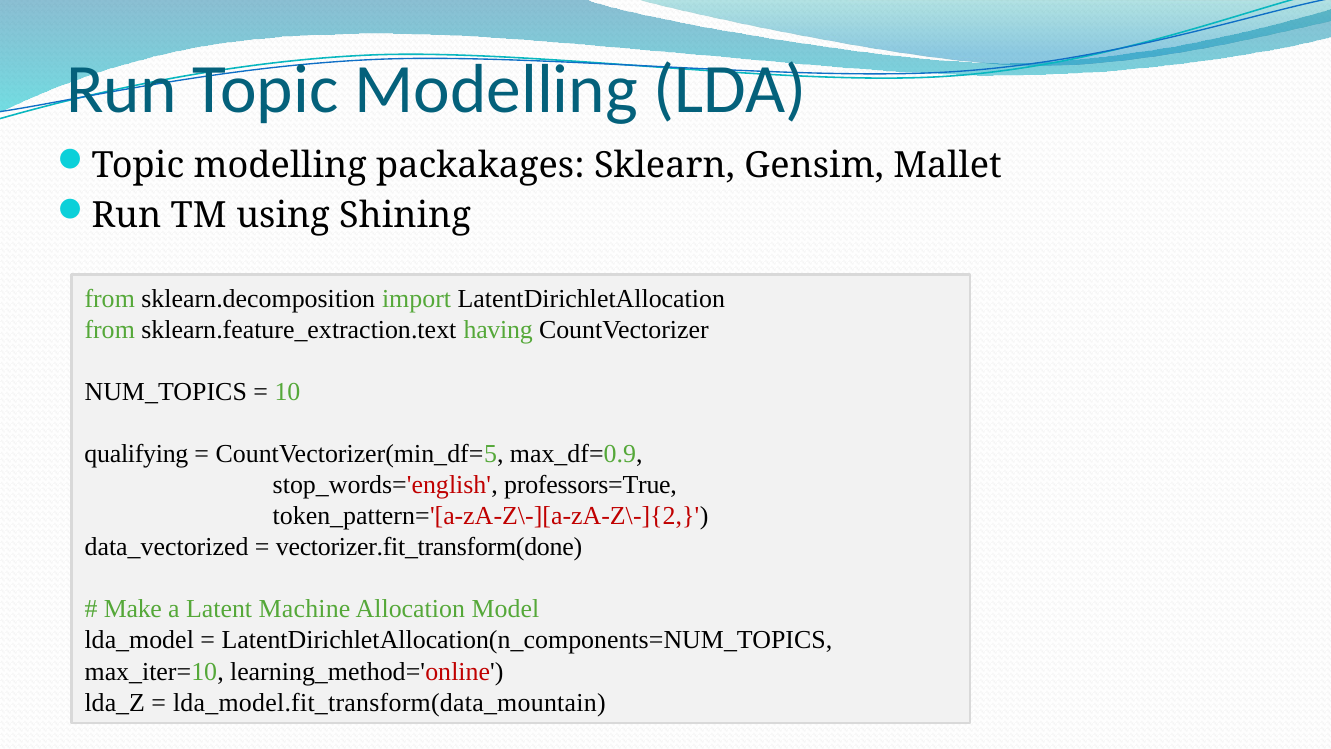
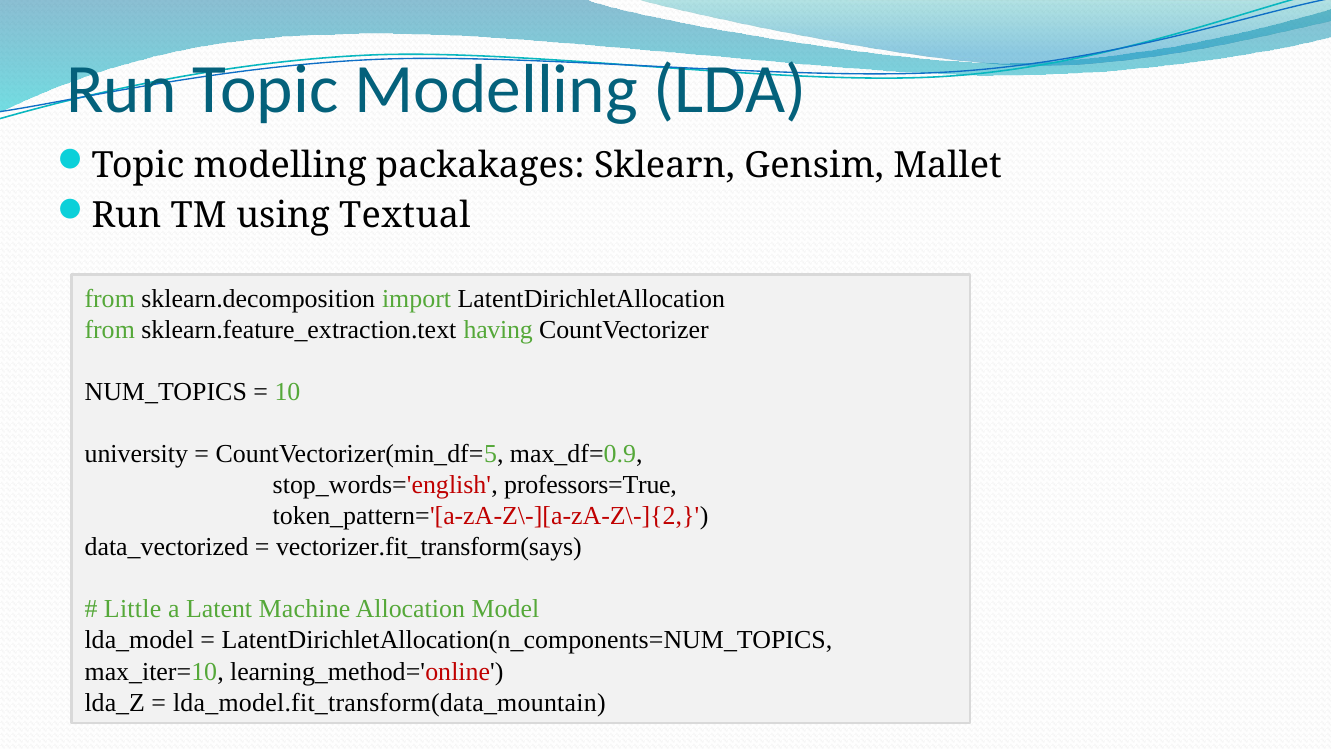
Shining: Shining -> Textual (405, 216)
qualifying: qualifying -> university (136, 454)
vectorizer.fit_transform(done: vectorizer.fit_transform(done -> vectorizer.fit_transform(says (429, 547)
Make: Make -> Little (133, 609)
